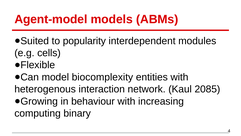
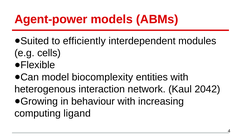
Agent-model: Agent-model -> Agent-power (51, 19)
popularity: popularity -> efficiently (84, 41)
2085: 2085 -> 2042 (207, 89)
binary: binary -> ligand (77, 113)
